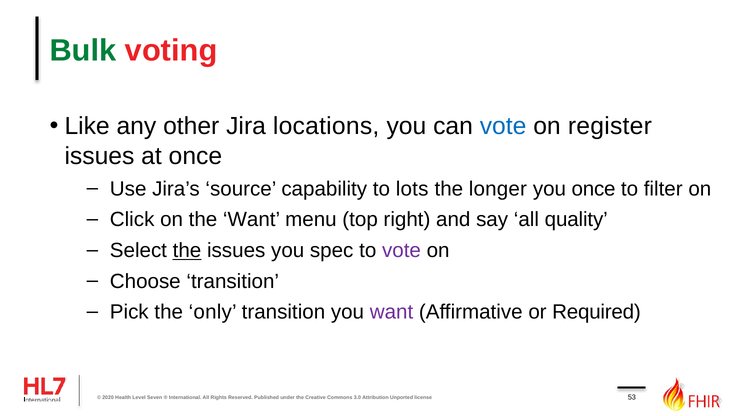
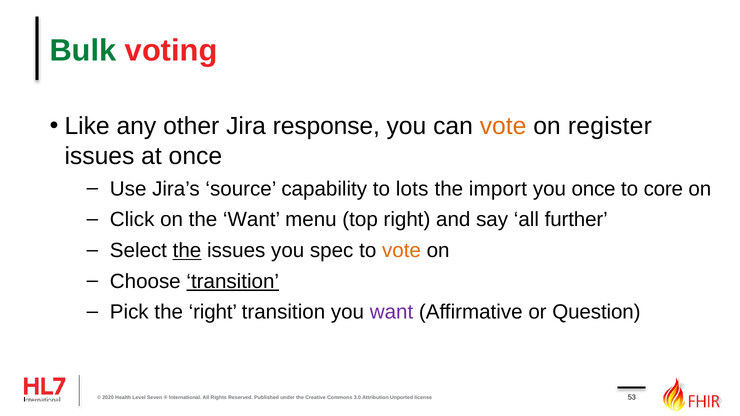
locations: locations -> response (326, 126)
vote colour: blue -> orange (503, 126)
longer: longer -> import (498, 189)
filter: filter -> core (663, 189)
quality: quality -> further (576, 220)
vote colour: purple -> orange (401, 251)
transition underline: none -> present (233, 282)
the only: only -> right (213, 312)
Required: Required -> Question (596, 312)
